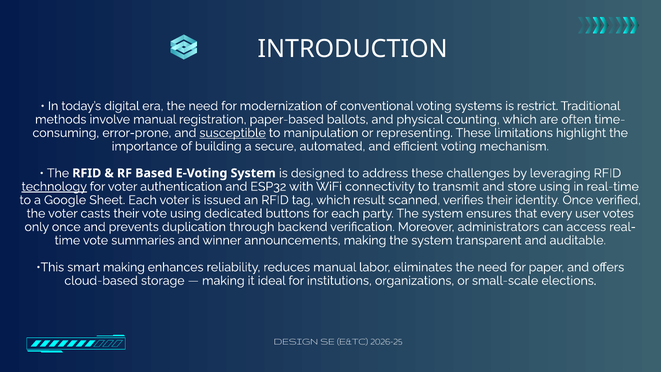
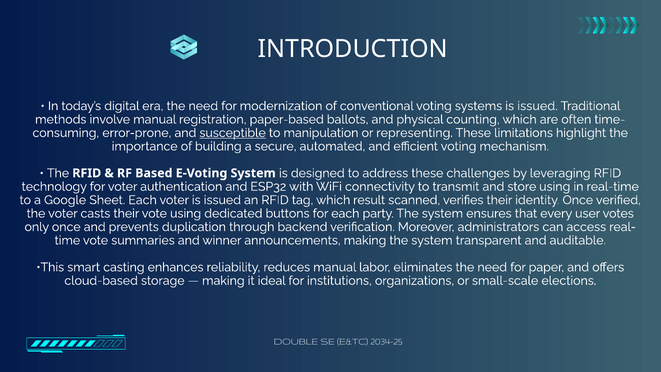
systems is restrict: restrict -> issued (537, 106)
technology underline: present -> none (54, 187)
smart making: making -> casting (124, 267)
DESIGN: DESIGN -> DOUBLE (296, 341)
2026-25: 2026-25 -> 2034-25 (386, 341)
